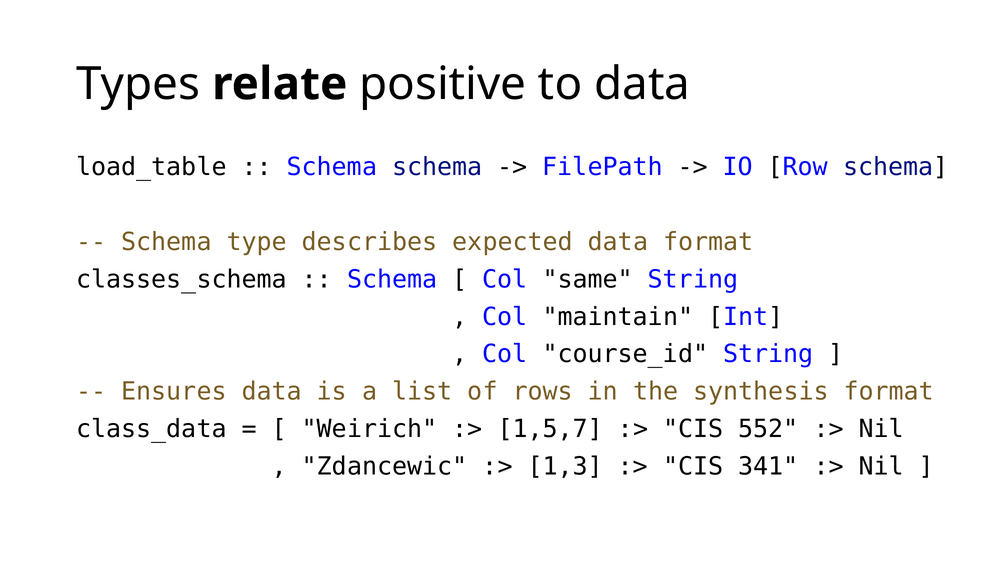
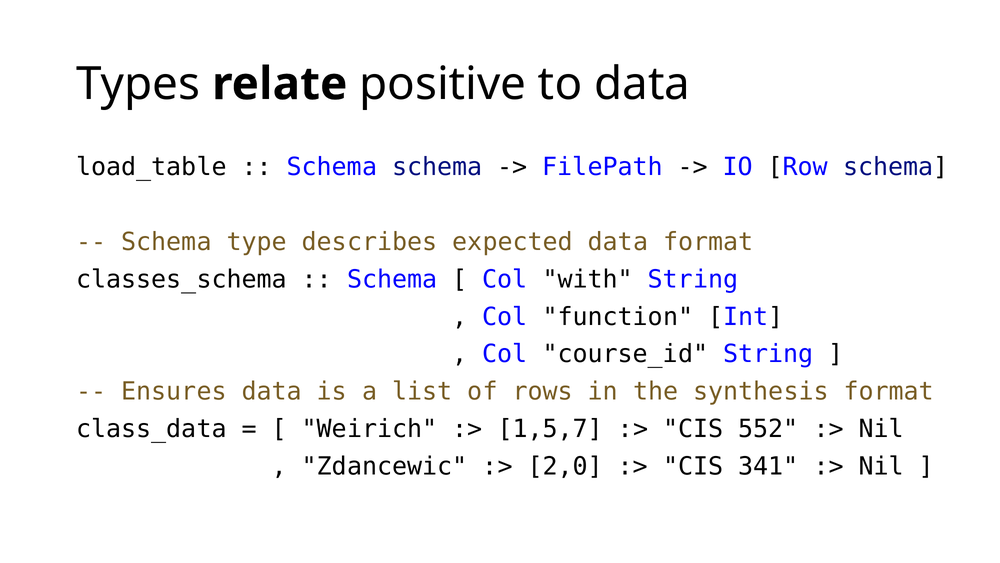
same: same -> with (588, 279)
maintain: maintain -> function (618, 316)
1,3: 1,3 -> 2,0 (565, 466)
